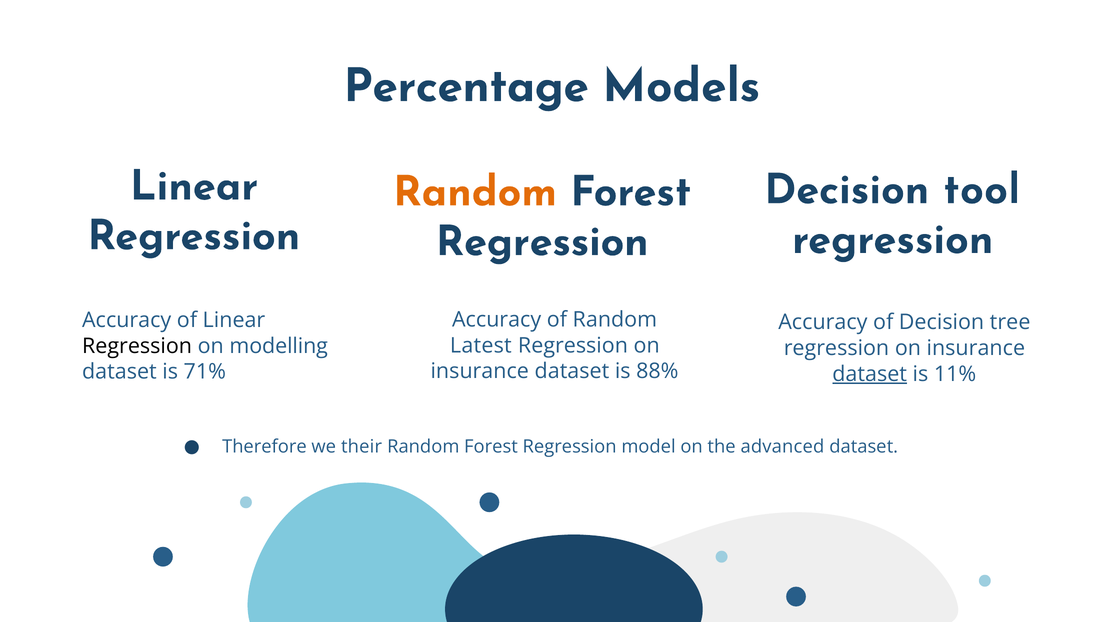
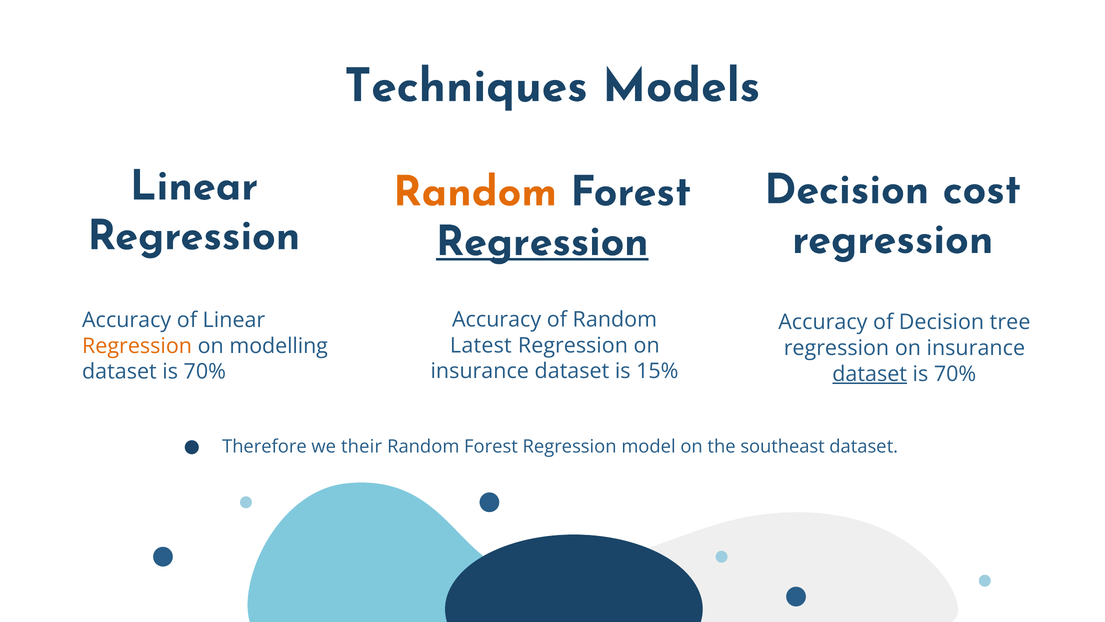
Percentage: Percentage -> Techniques (466, 86)
tool: tool -> cost (982, 189)
Regression underline: none -> present (542, 241)
Regression colour: black -> orange (137, 346)
88%: 88% -> 15% (657, 371)
71%: 71% -> 70% (205, 372)
11%: 11% -> 70% (955, 374)
advanced: advanced -> southeast (783, 446)
